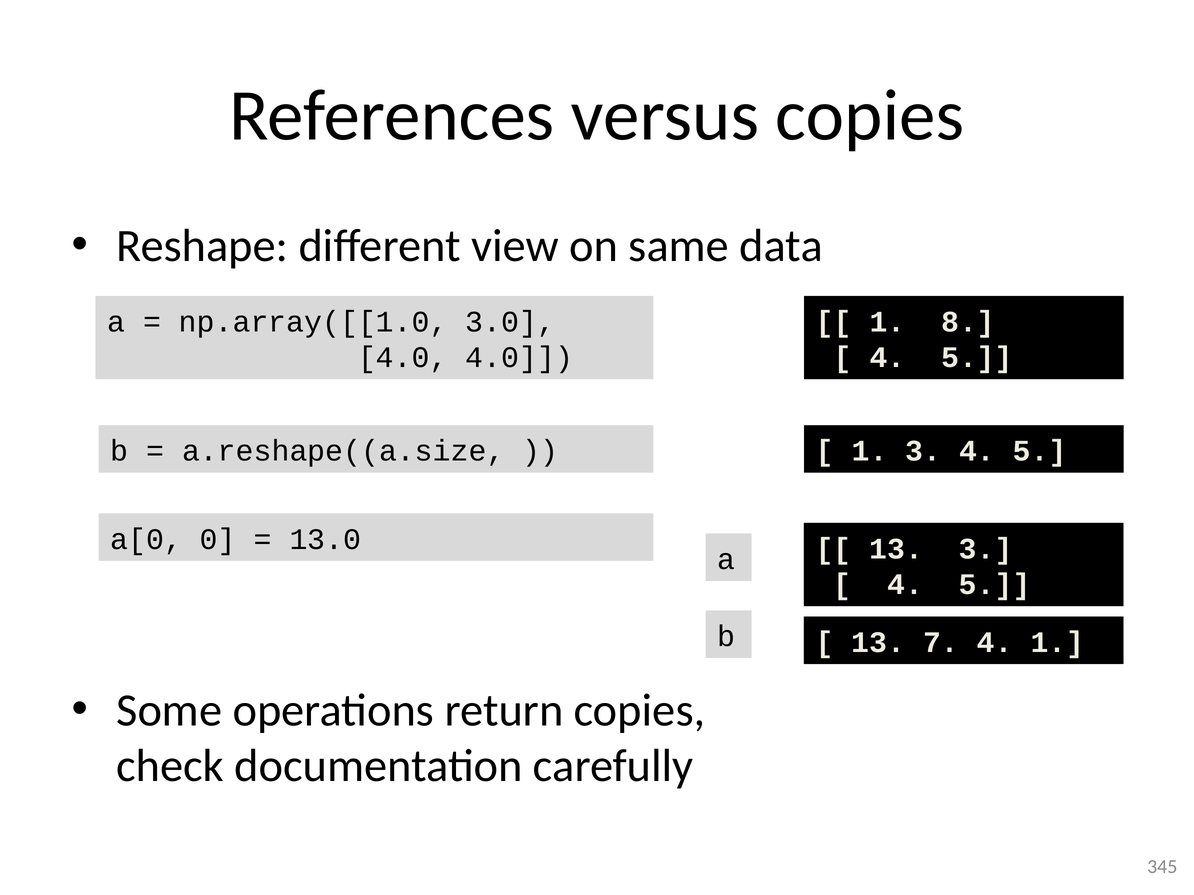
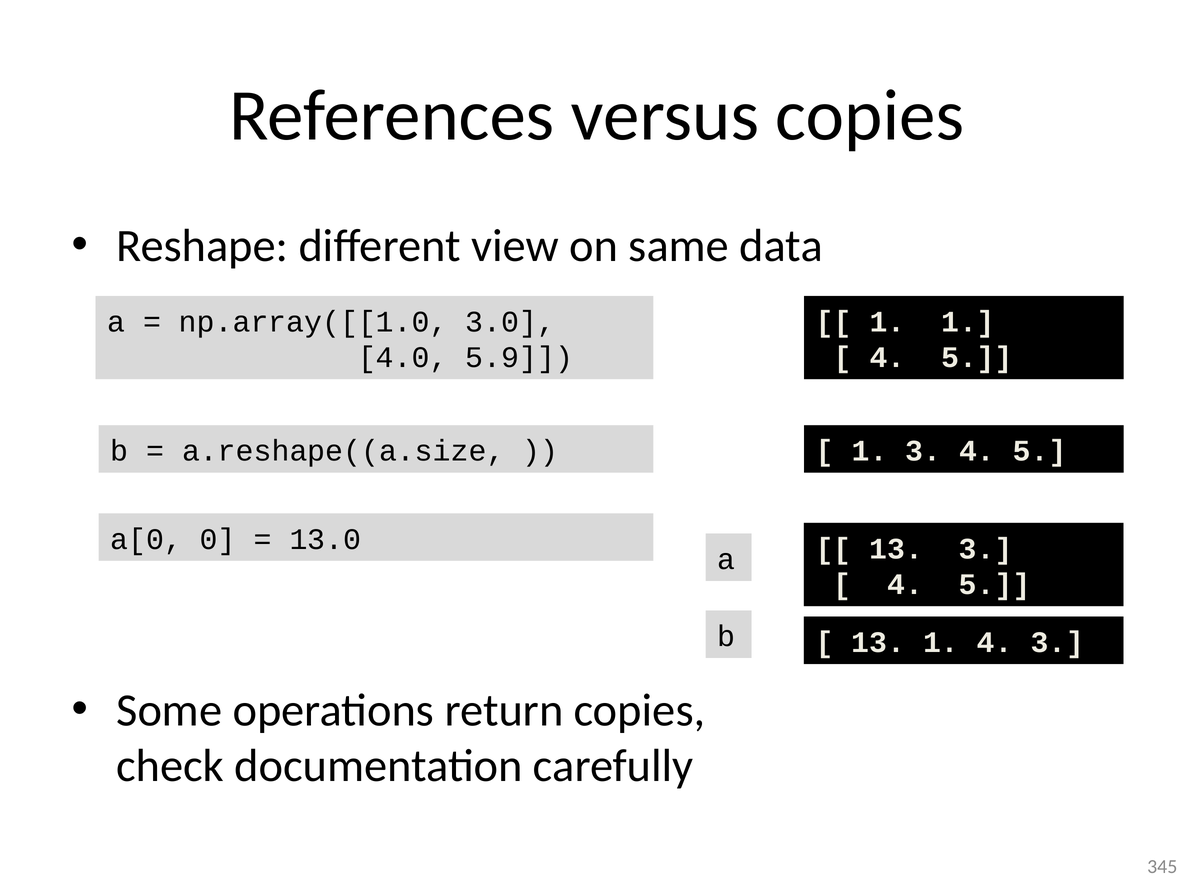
1 8: 8 -> 1 (968, 322)
4.0 4.0: 4.0 -> 5.9 (519, 358)
13 7: 7 -> 1 (941, 643)
4 1: 1 -> 3 (1057, 643)
